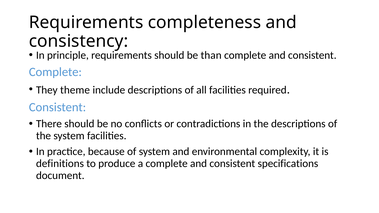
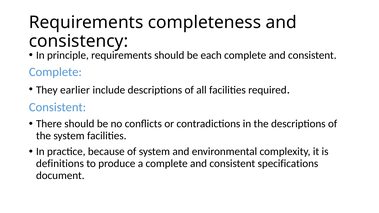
than: than -> each (211, 55)
theme: theme -> earlier (75, 90)
